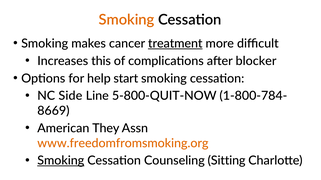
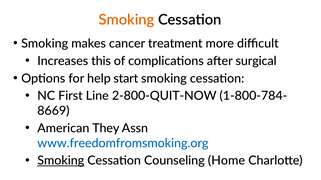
treatment underline: present -> none (175, 44)
blocker: blocker -> surgical (256, 61)
Side: Side -> First (70, 96)
5-800-QUIT-NOW: 5-800-QUIT-NOW -> 2-800-QUIT-NOW (164, 96)
www.freedomfromsmoking.org colour: orange -> blue (123, 144)
Sitting: Sitting -> Home (226, 161)
